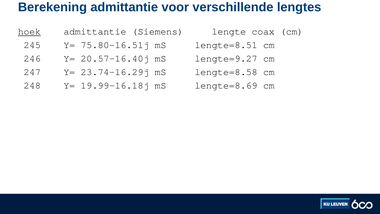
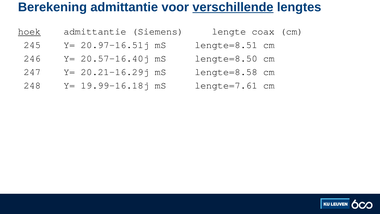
verschillende underline: none -> present (233, 7)
75.80-16.51j: 75.80-16.51j -> 20.97-16.51j (115, 45)
lengte=9.27: lengte=9.27 -> lengte=8.50 (226, 58)
23.74-16.29j: 23.74-16.29j -> 20.21-16.29j (115, 72)
lengte=8.69: lengte=8.69 -> lengte=7.61 (226, 85)
